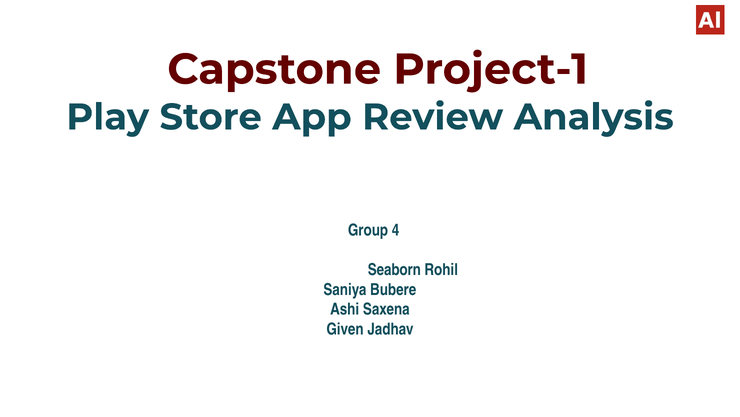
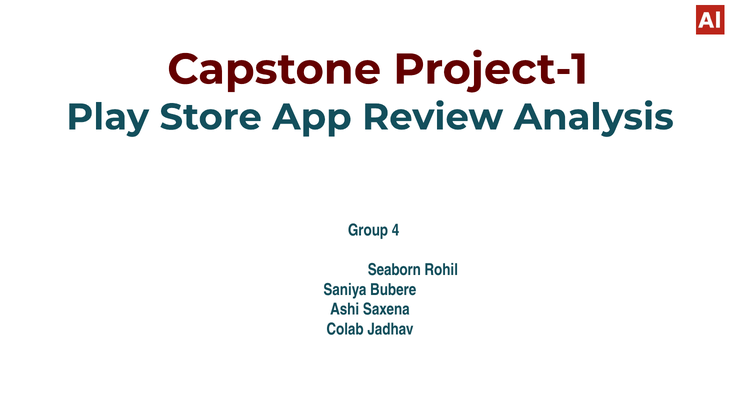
Given: Given -> Colab (345, 329)
